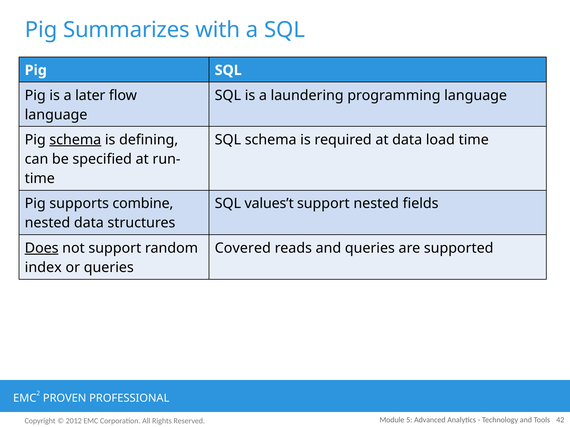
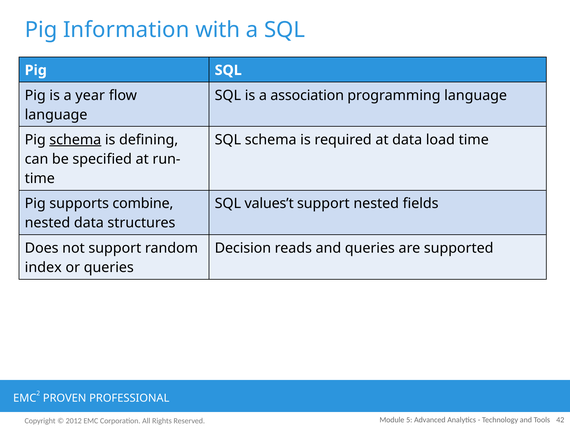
Summarizes: Summarizes -> Information (126, 30)
later: later -> year (90, 95)
laundering: laundering -> association (307, 95)
Does underline: present -> none (42, 248)
Covered: Covered -> Decision (243, 248)
